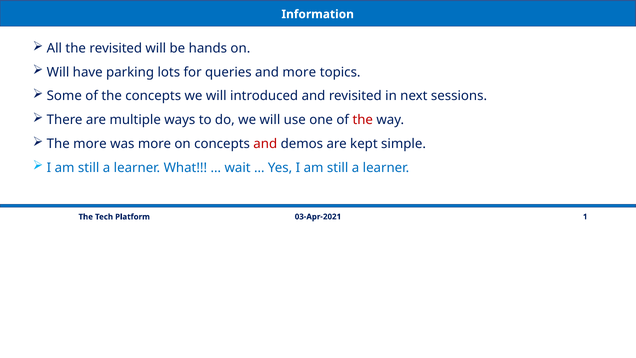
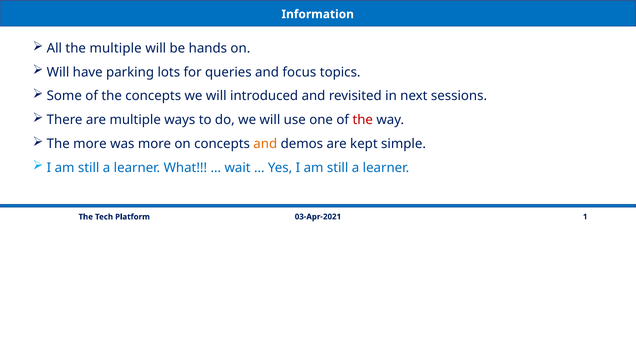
the revisited: revisited -> multiple (116, 48)
and more: more -> focus (299, 72)
and colour: red -> orange (265, 144)
